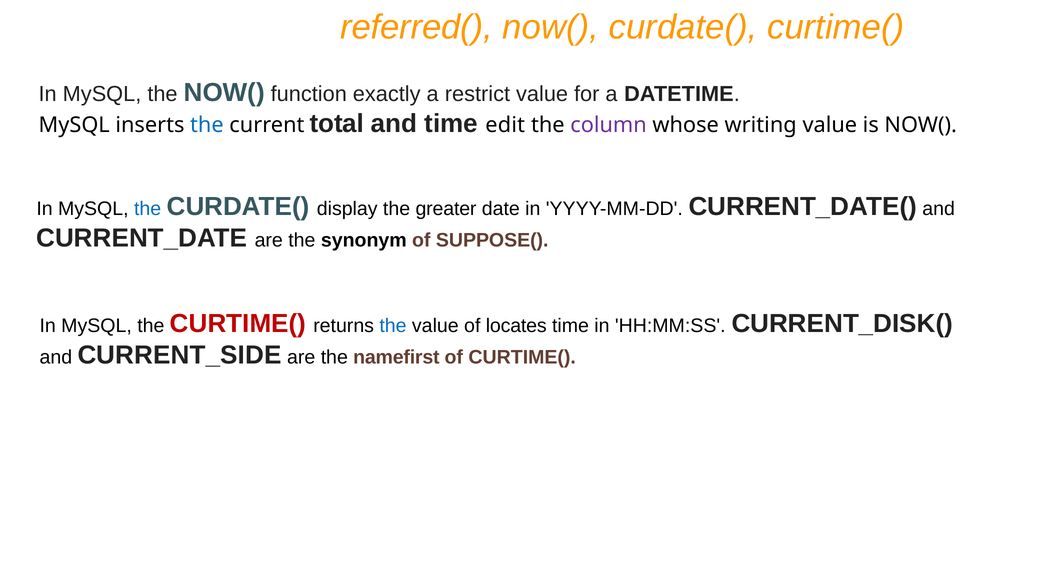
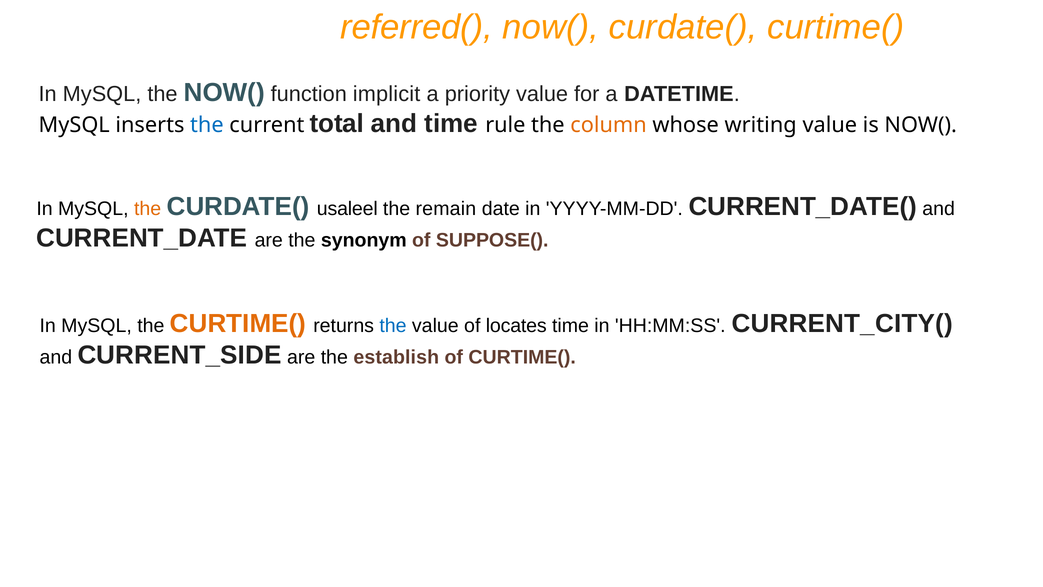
exactly: exactly -> implicit (387, 94)
restrict: restrict -> priority (477, 94)
edit: edit -> rule (505, 125)
column colour: purple -> orange (609, 125)
the colour: blue -> orange (148, 209)
display: display -> usaleel (347, 209)
greater: greater -> remain (446, 209)
CURTIME( colour: red -> orange (238, 324)
CURRENT_DISK(: CURRENT_DISK( -> CURRENT_CITY( (842, 324)
namefirst: namefirst -> establish (396, 357)
